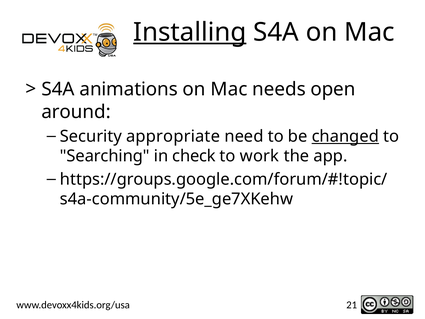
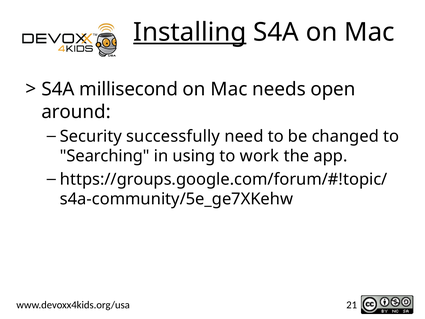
animations: animations -> millisecond (129, 89)
appropriate: appropriate -> successfully (173, 136)
changed underline: present -> none (345, 136)
check: check -> using (194, 156)
